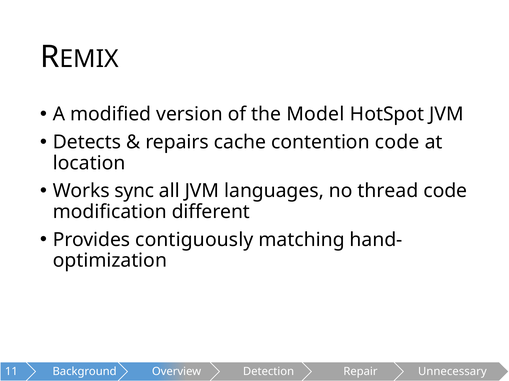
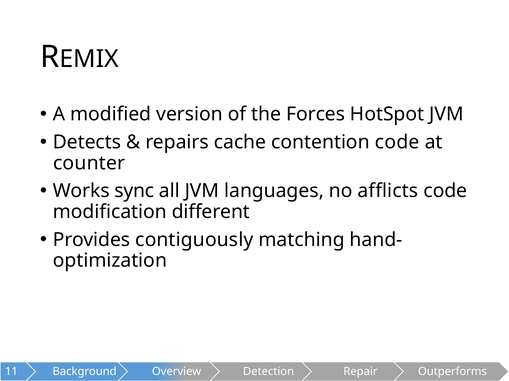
Model: Model -> Forces (316, 114)
location: location -> counter (89, 163)
thread: thread -> afflicts (388, 191)
Unnecessary: Unnecessary -> Outperforms (452, 372)
